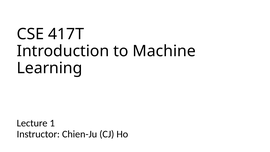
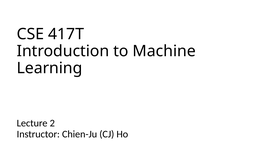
1: 1 -> 2 (52, 123)
